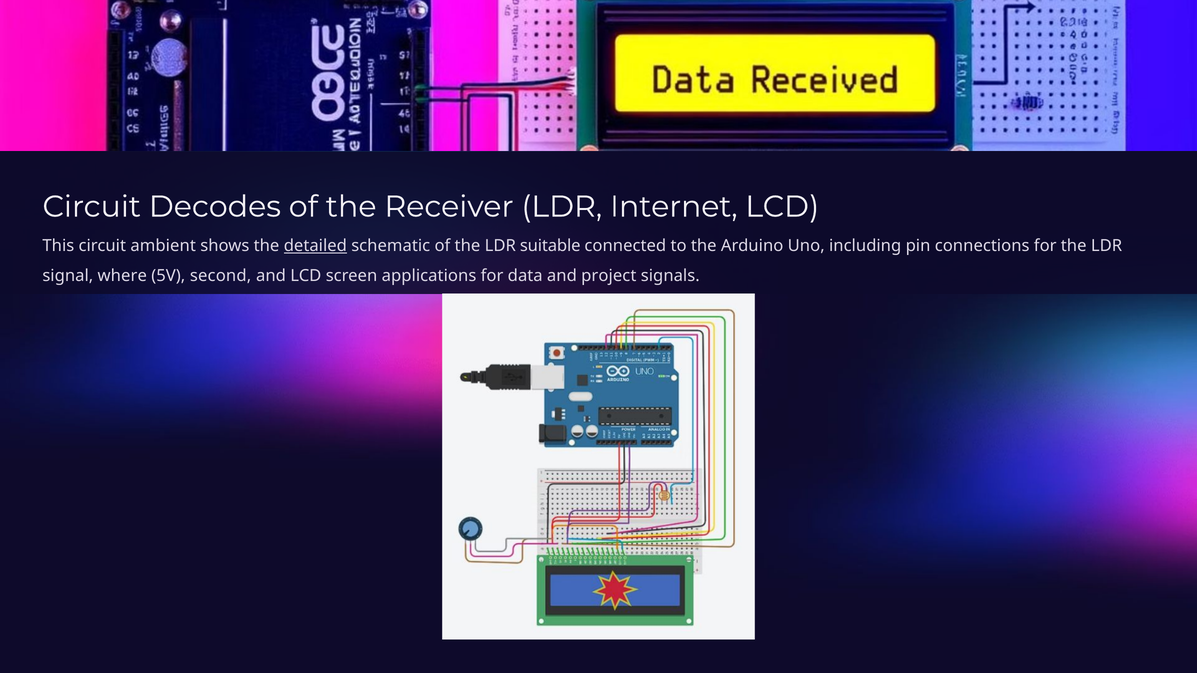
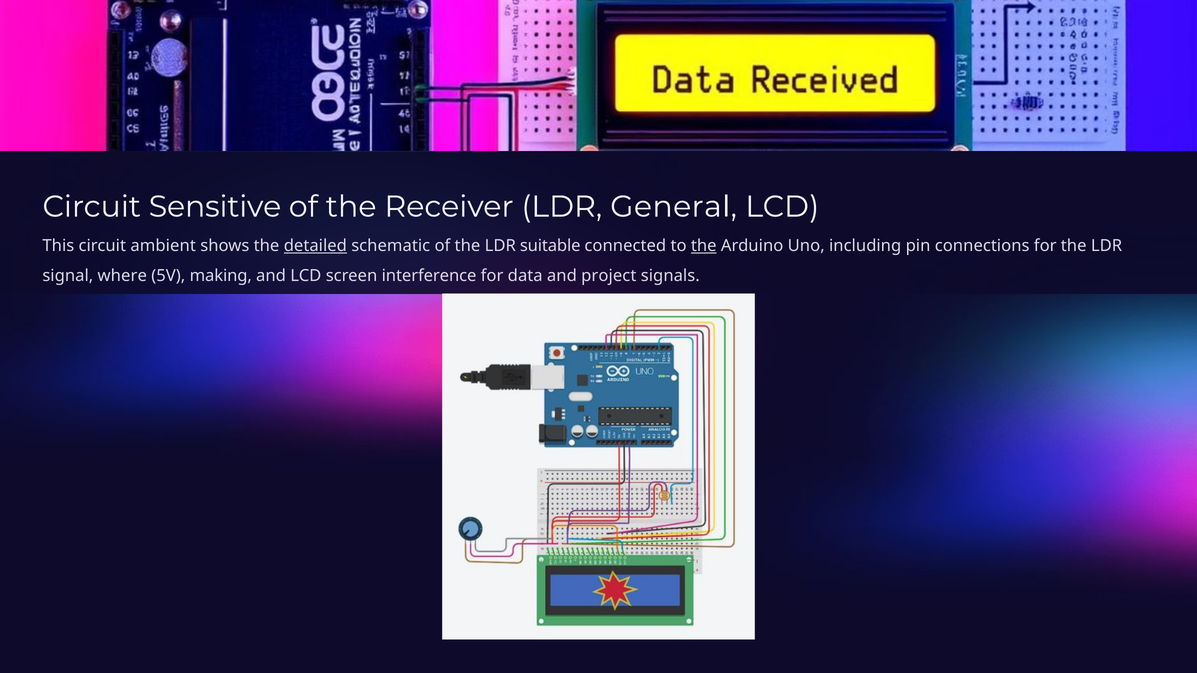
Decodes: Decodes -> Sensitive (215, 207)
Internet: Internet -> General (674, 207)
the underline: none -> present (704, 246)
second: second -> making (221, 276)
applications: applications -> interference (429, 276)
